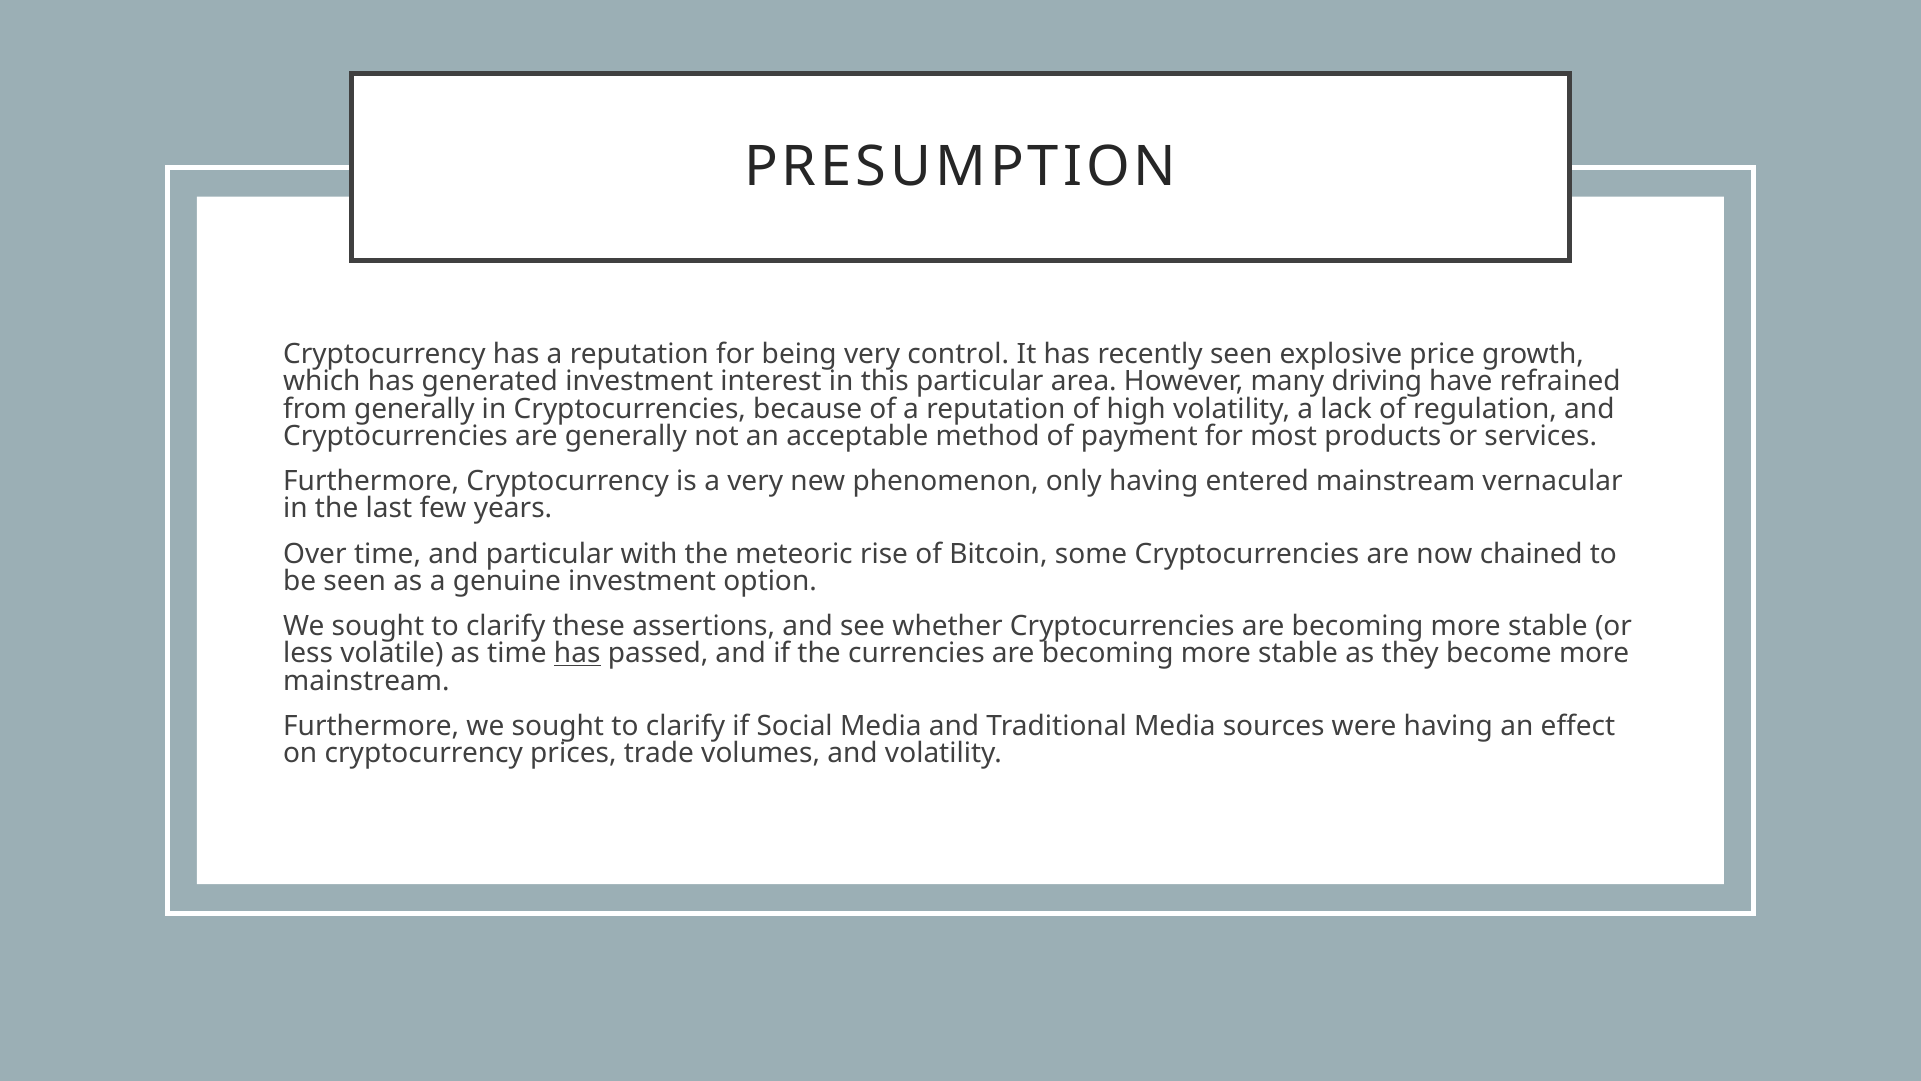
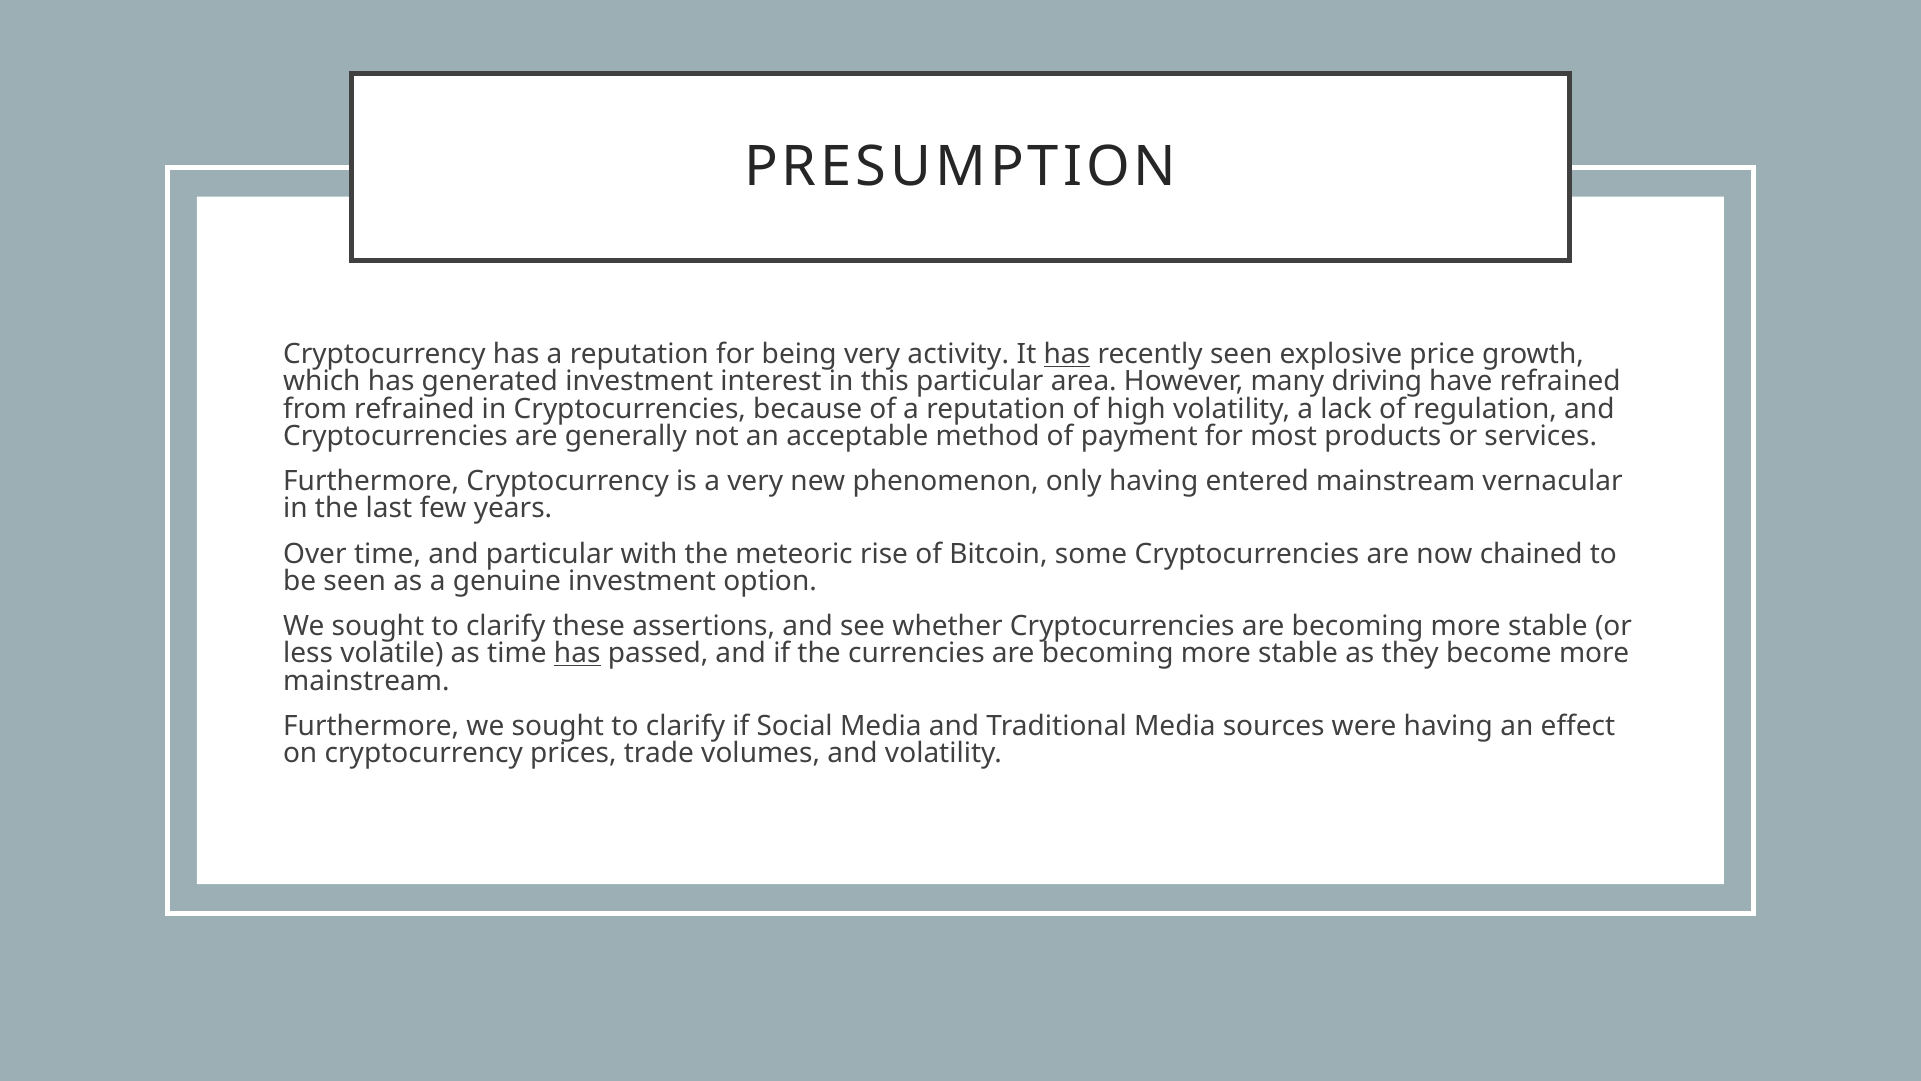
control: control -> activity (958, 354)
has underline: none -> present (1067, 354)
from generally: generally -> refrained (414, 409)
